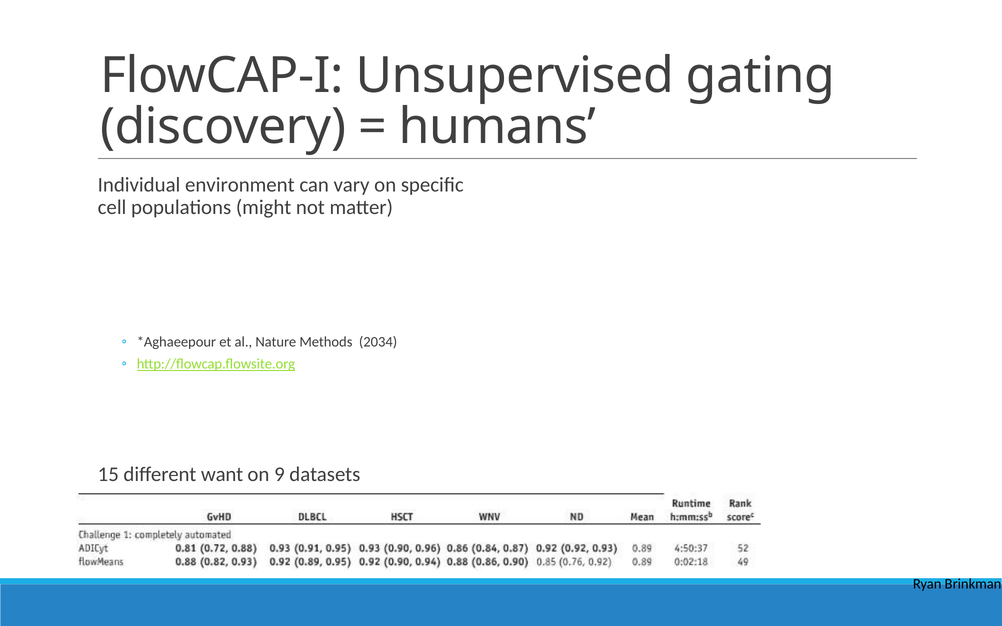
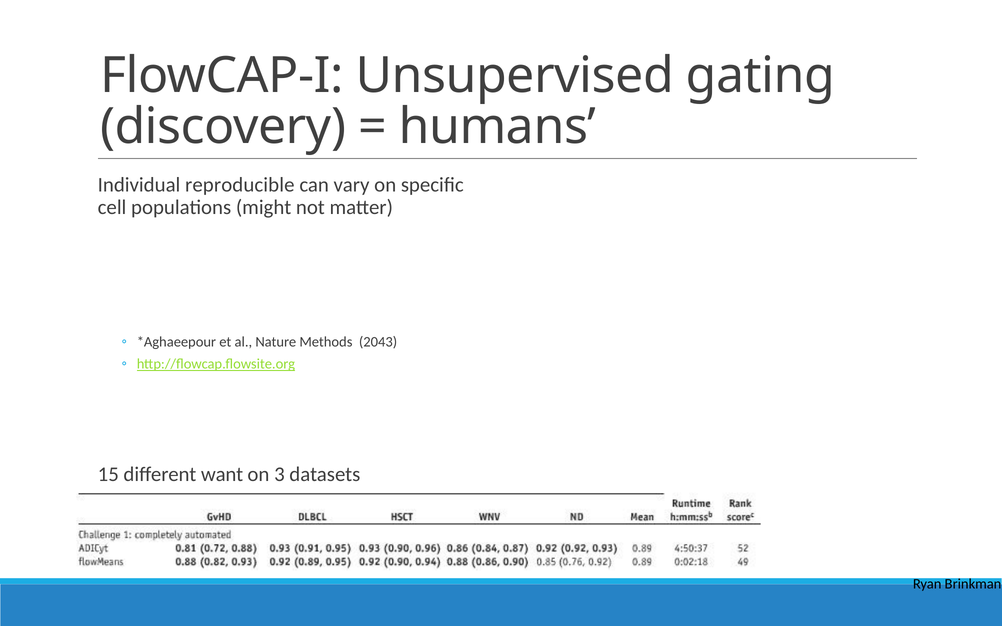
environment: environment -> reproducible (240, 185)
2034: 2034 -> 2043 (378, 342)
9: 9 -> 3 (279, 474)
